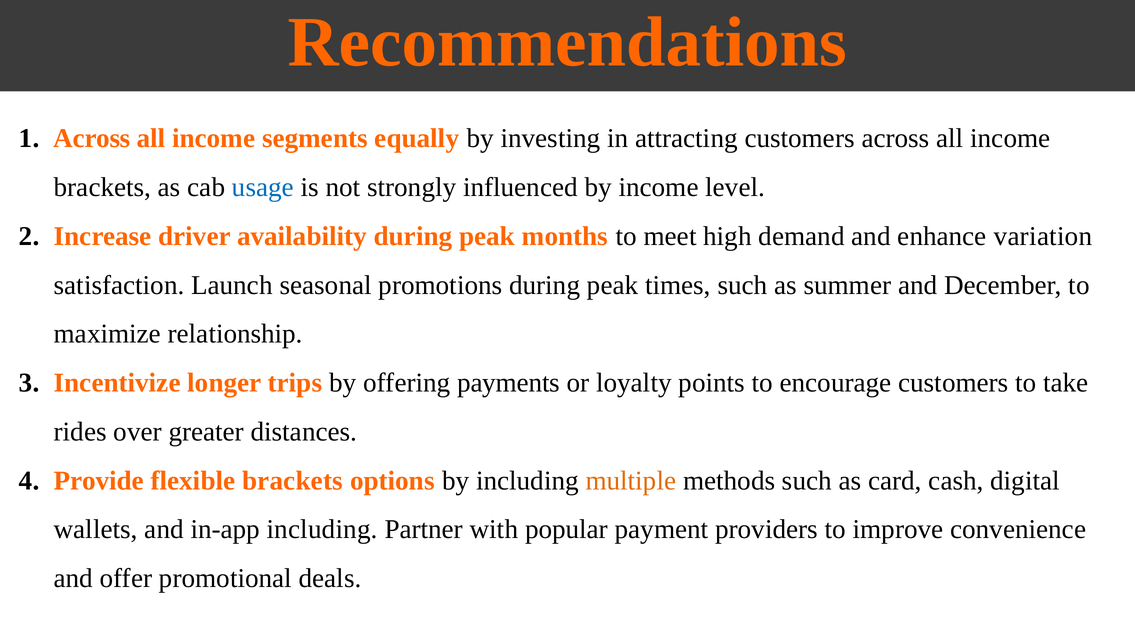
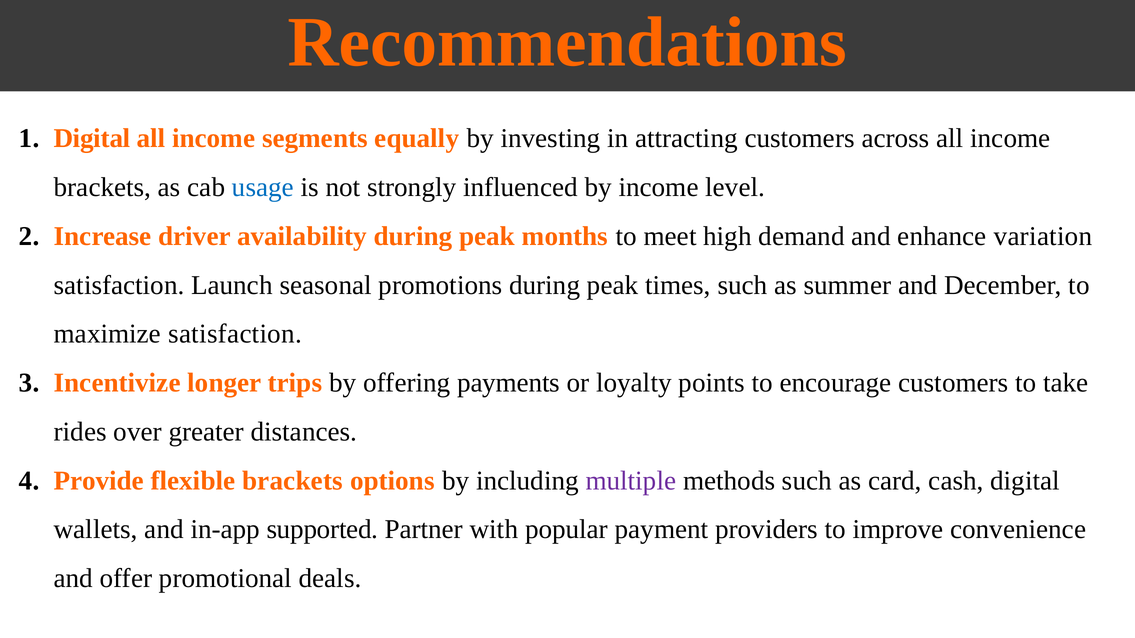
Across: Across -> Digital (92, 139)
maximize relationship: relationship -> satisfaction (235, 334)
multiple colour: orange -> purple (631, 481)
in-app including: including -> supported (322, 530)
